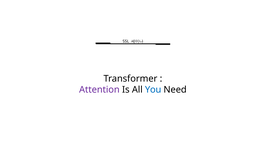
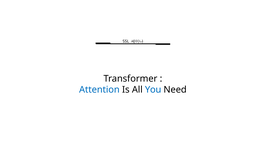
Attention colour: purple -> blue (99, 90)
